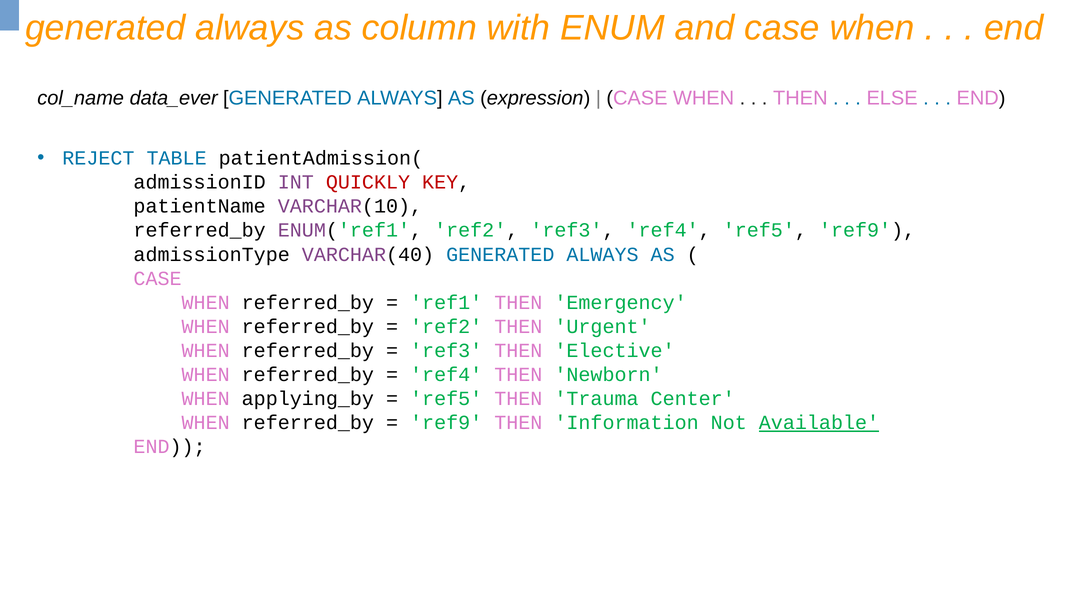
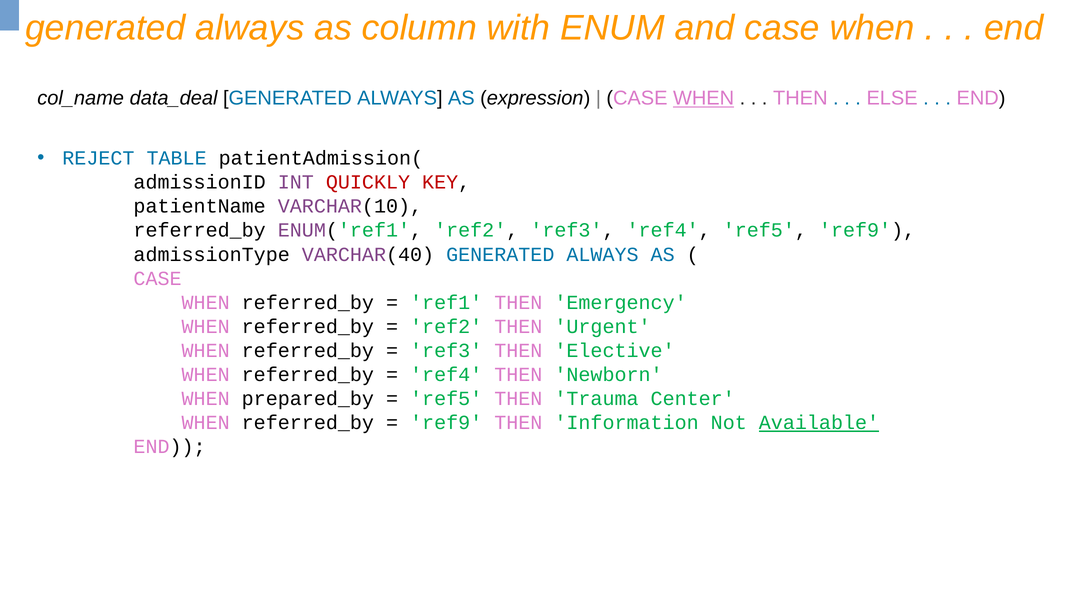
data_ever: data_ever -> data_deal (174, 98)
WHEN underline: none -> present (704, 98)
applying_by: applying_by -> prepared_by (308, 399)
